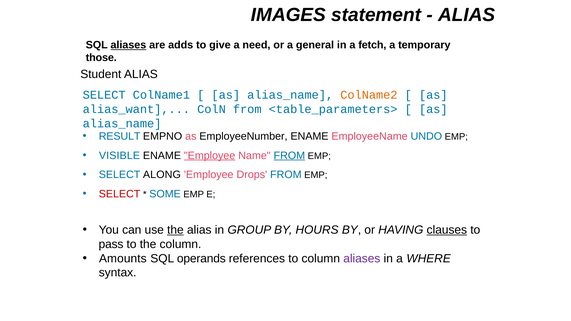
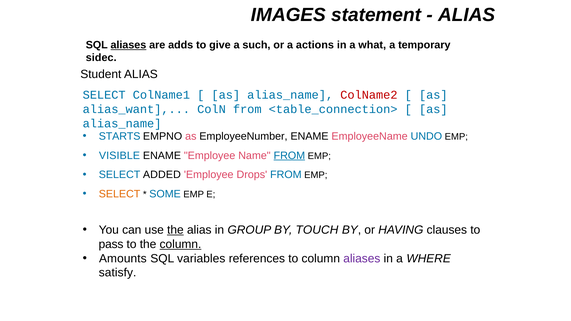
need: need -> such (256, 45)
general: general -> actions (315, 45)
fetch: fetch -> what (372, 45)
those: those -> sidec (101, 58)
ColName2 colour: orange -> red (369, 95)
<table_parameters>: <table_parameters> -> <table_connection> (333, 109)
RESULT: RESULT -> STARTS (120, 136)
Employee underline: present -> none (210, 156)
ALONG: ALONG -> ADDED (162, 175)
SELECT colour: red -> orange (120, 194)
HOURS: HOURS -> TOUCH (317, 230)
clauses underline: present -> none (447, 230)
column underline: none -> present (180, 244)
operands: operands -> variables (201, 259)
syntax: syntax -> satisfy (118, 273)
